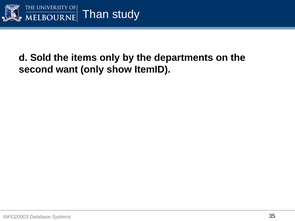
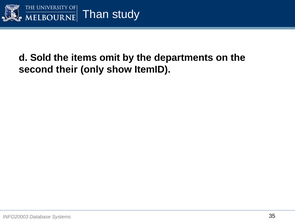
items only: only -> omit (110, 58)
want: want -> their (67, 70)
